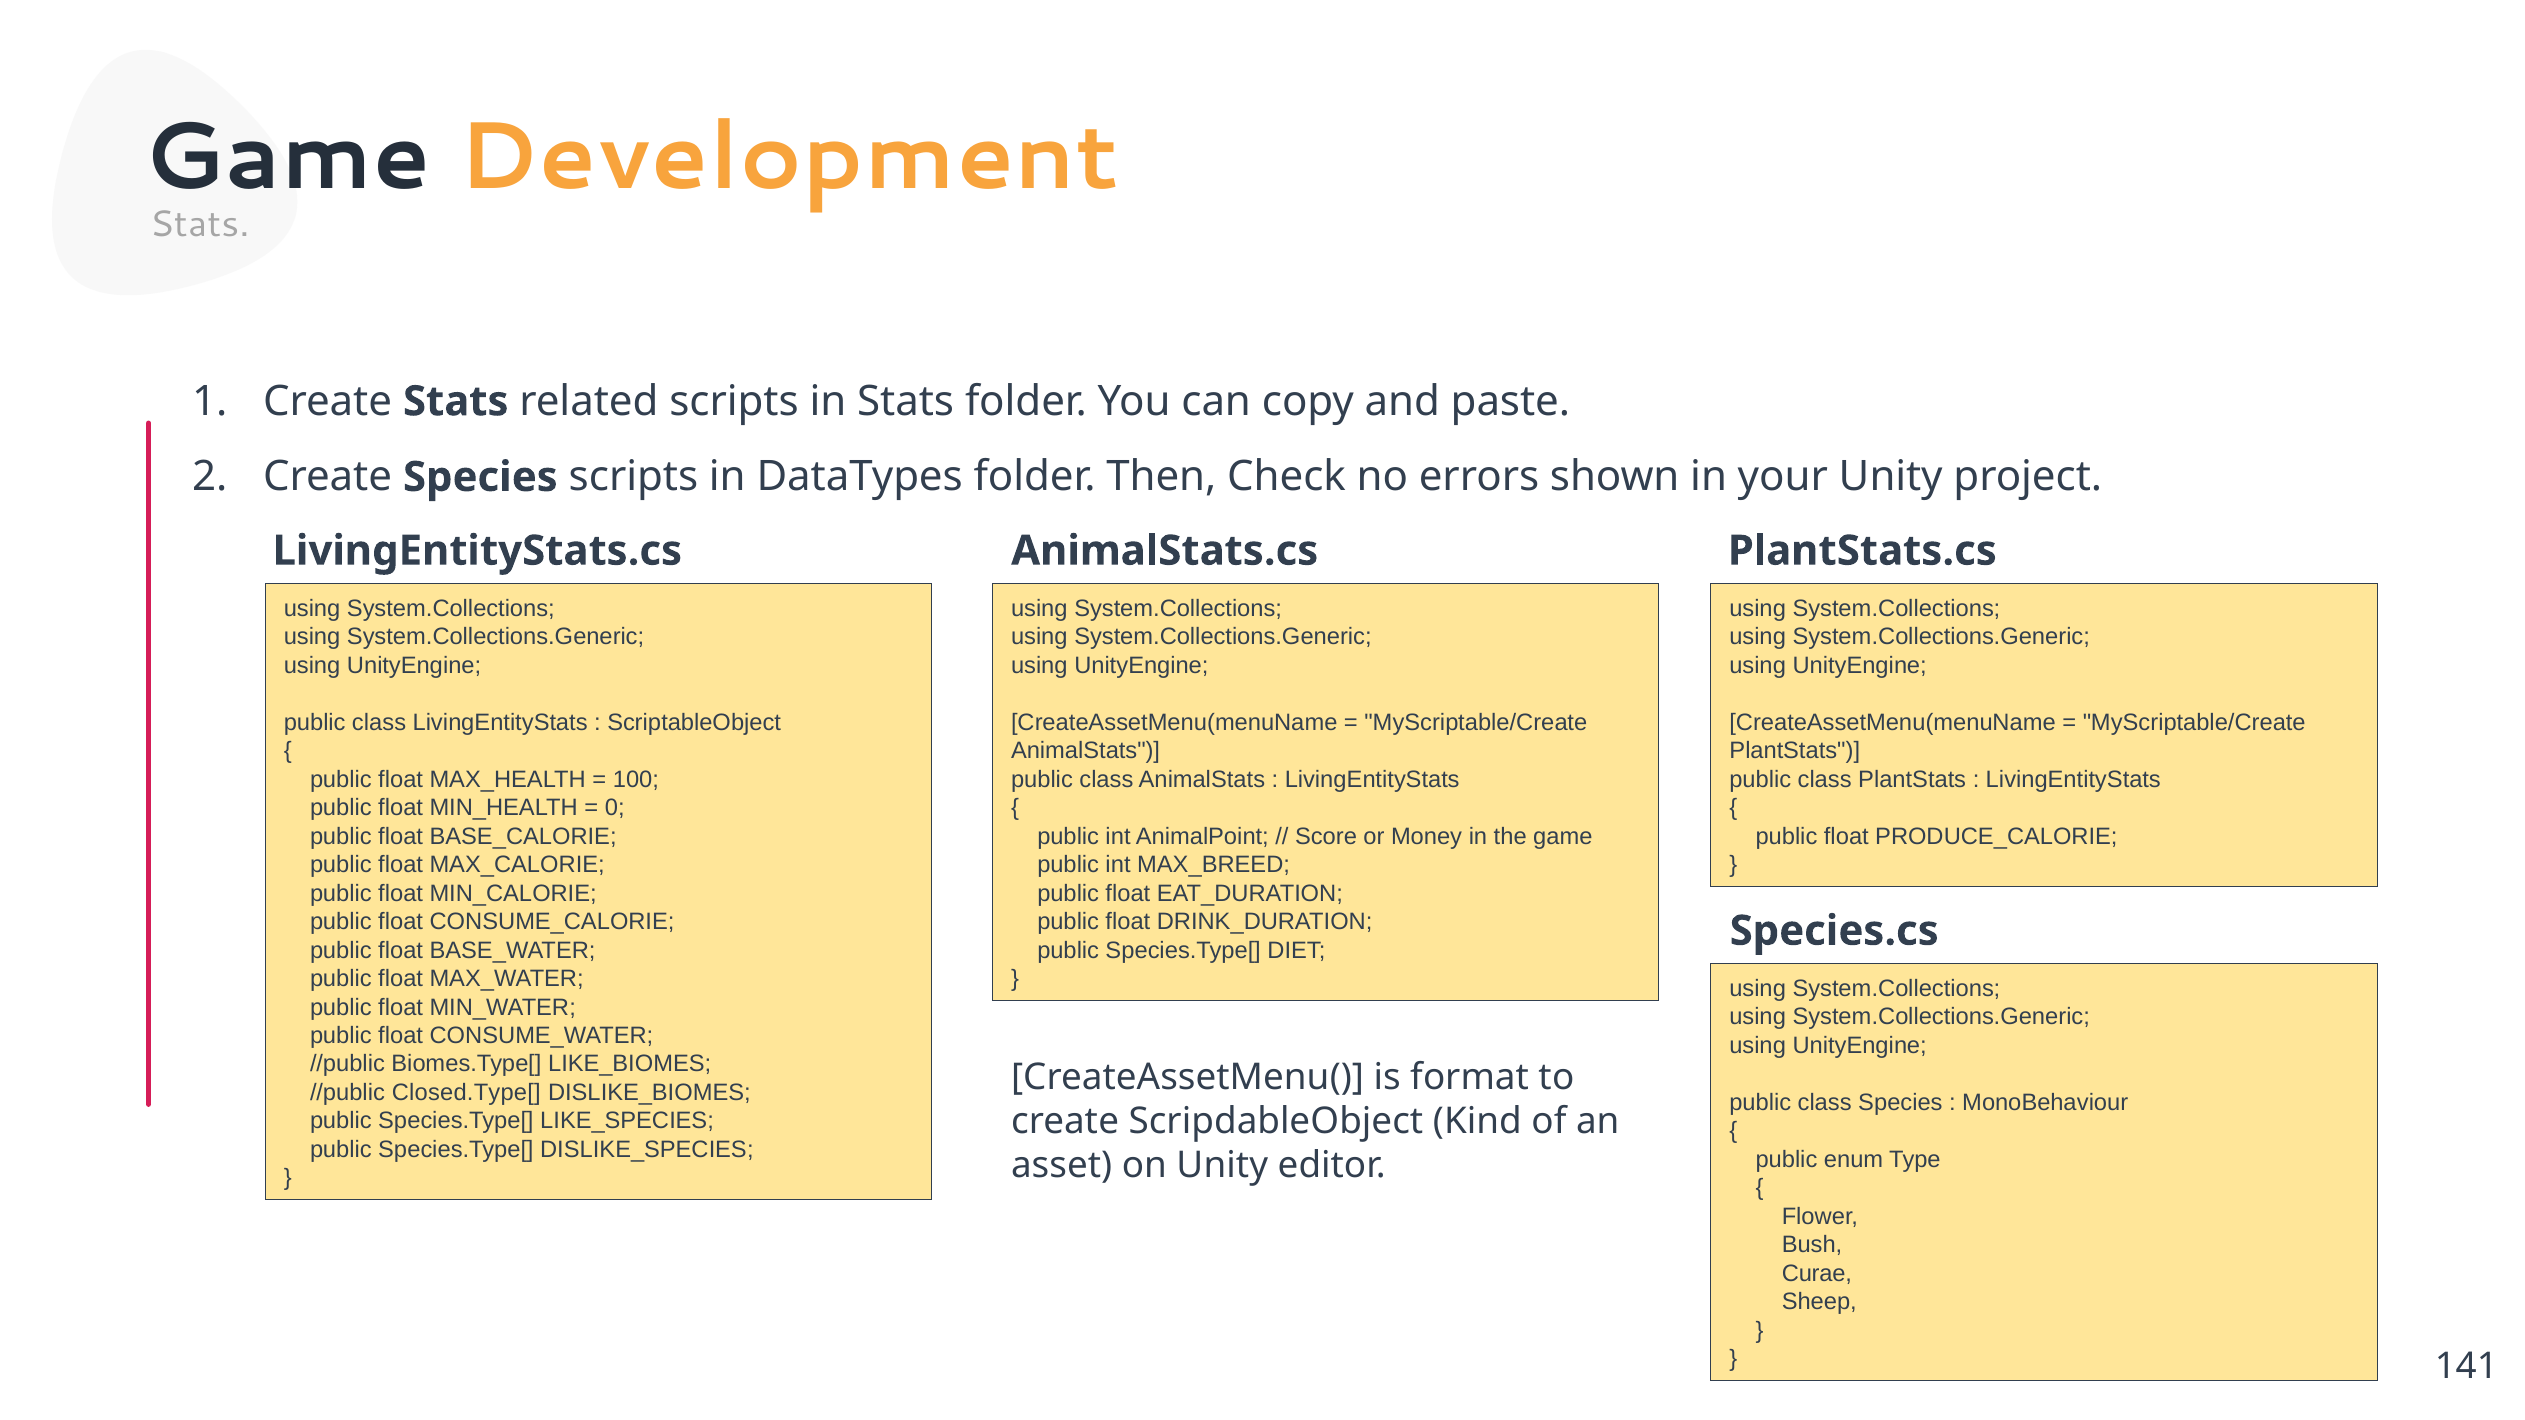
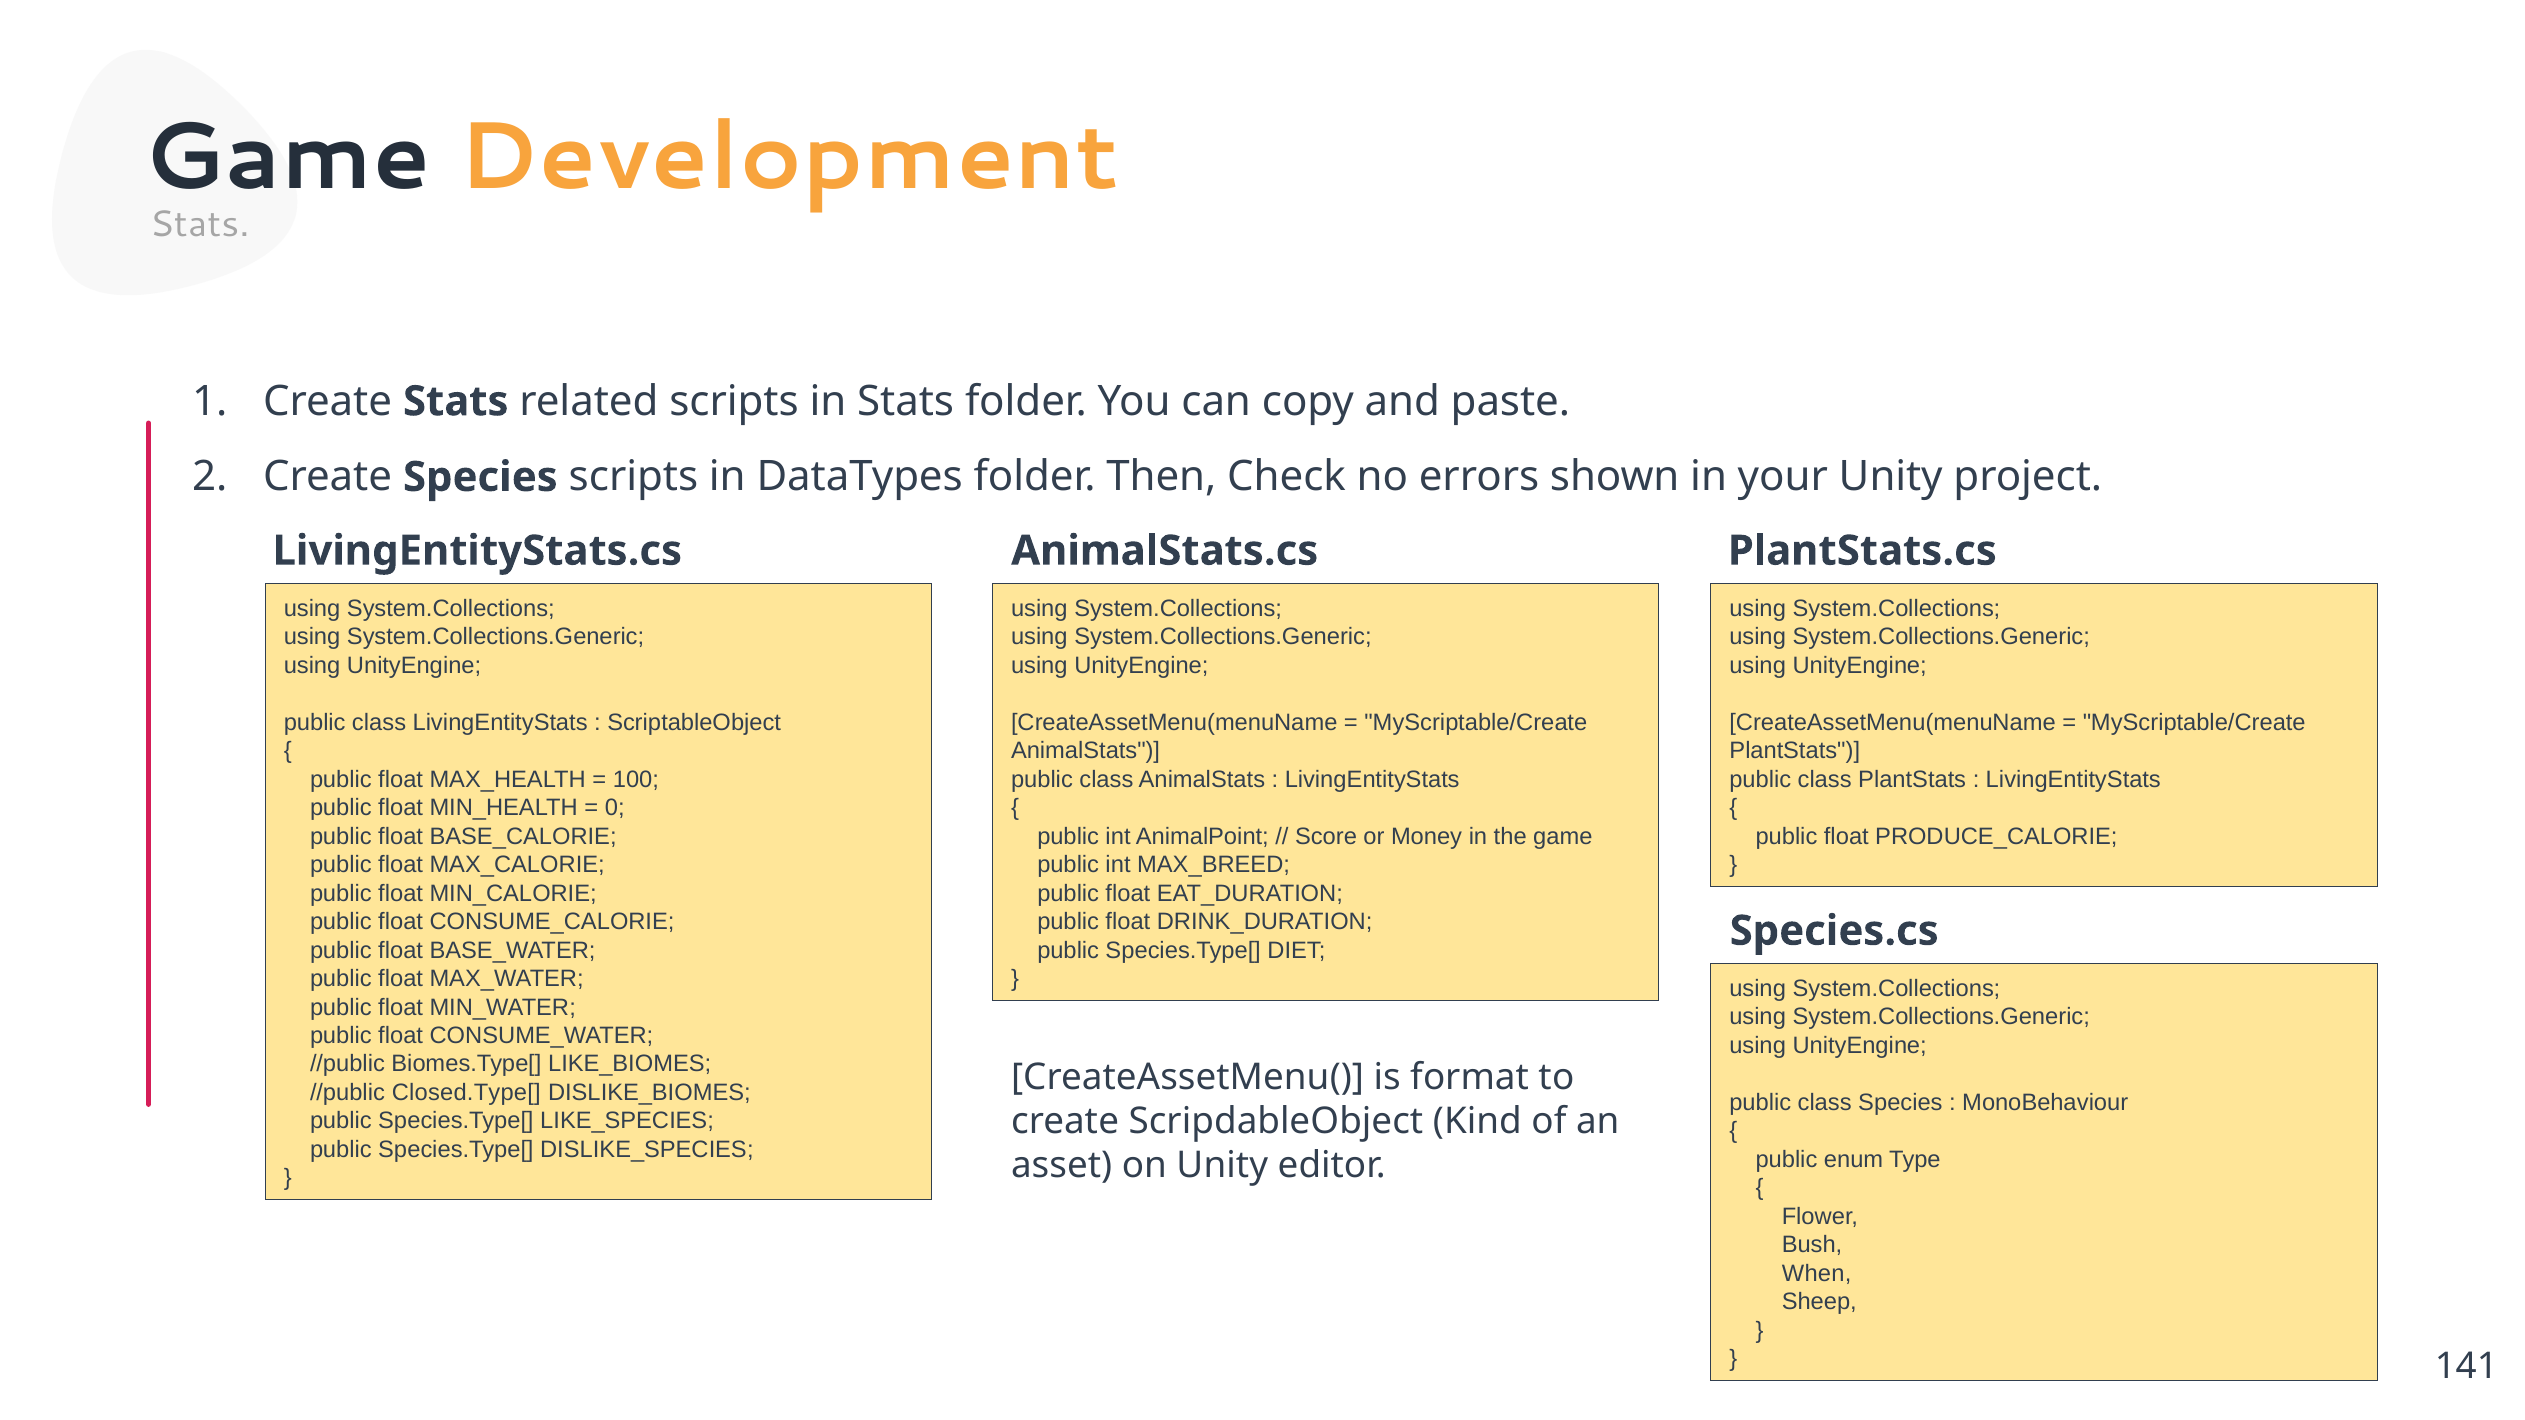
Curae: Curae -> When (1817, 1274)
